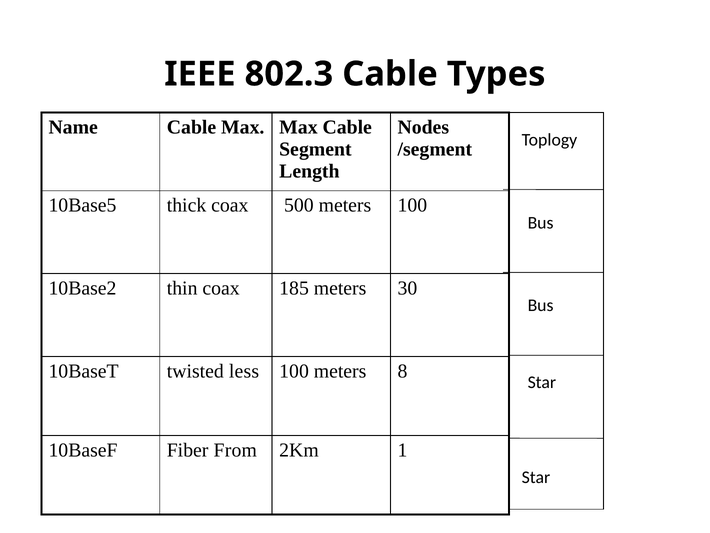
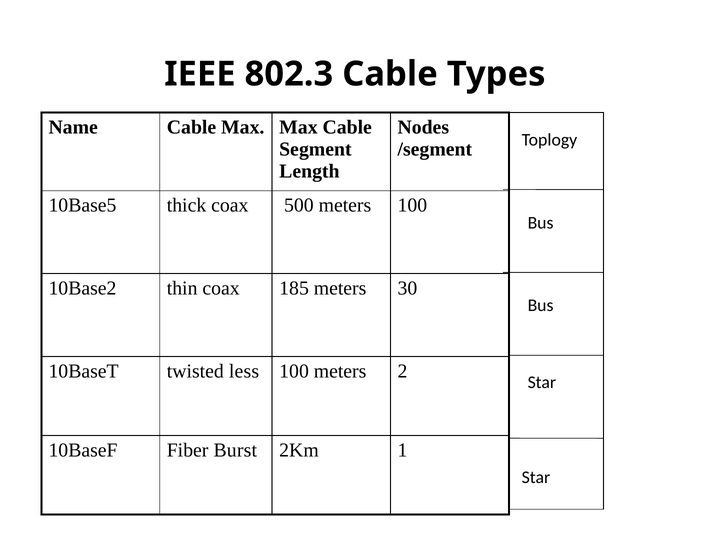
8: 8 -> 2 (403, 371)
From: From -> Burst (235, 450)
